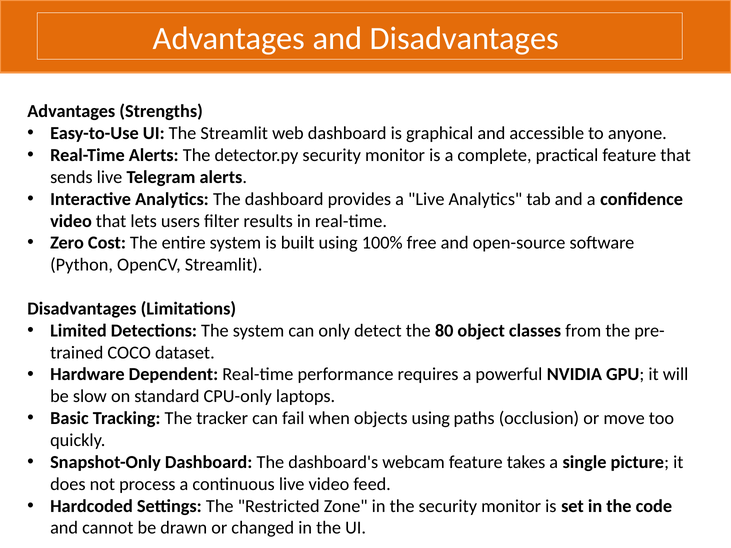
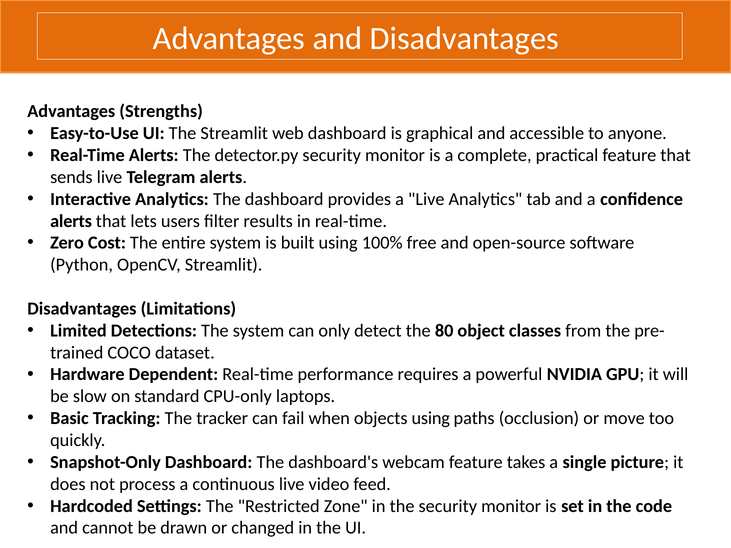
video: video -> alerts (71, 221)
